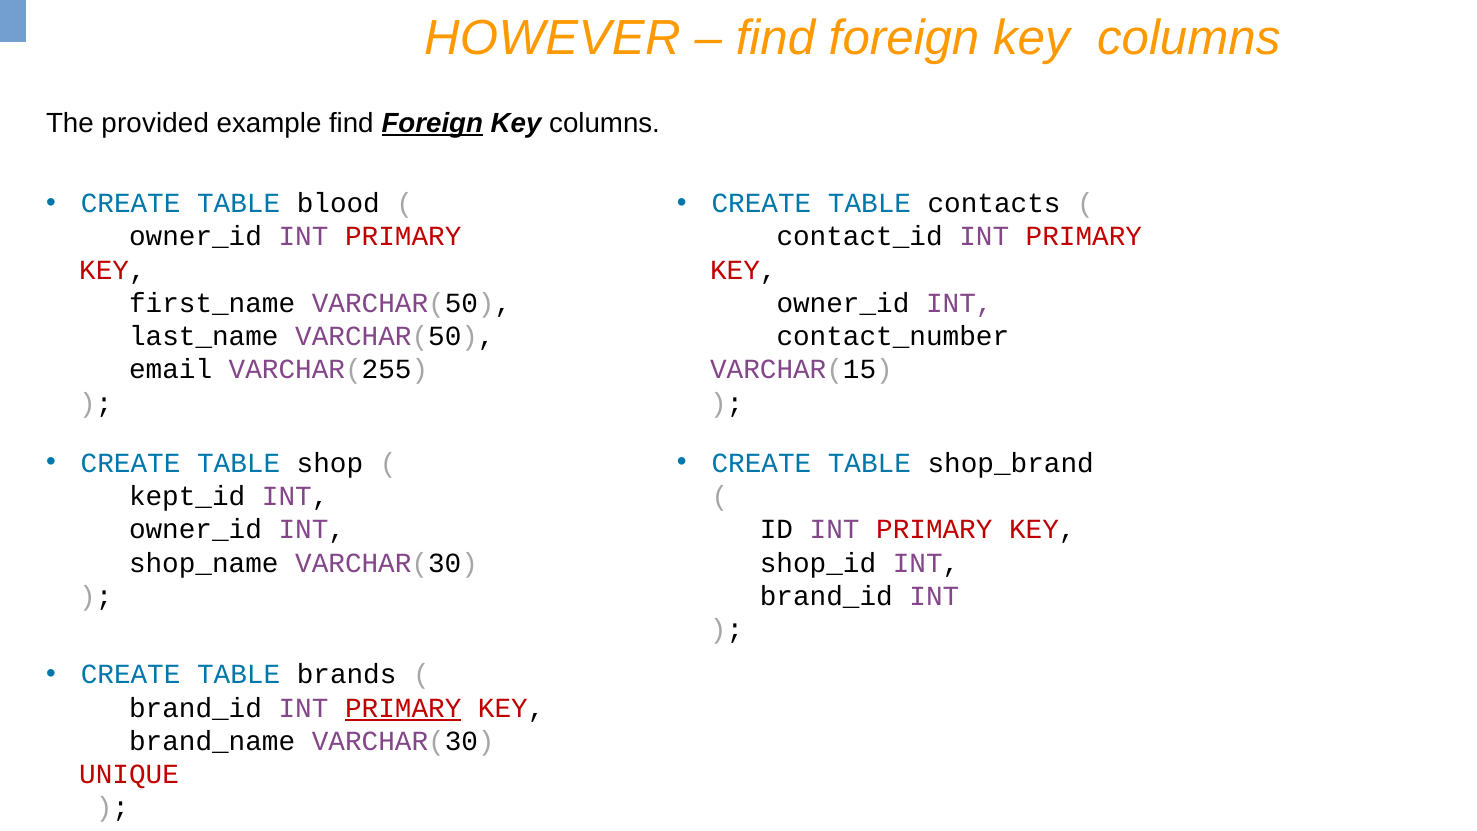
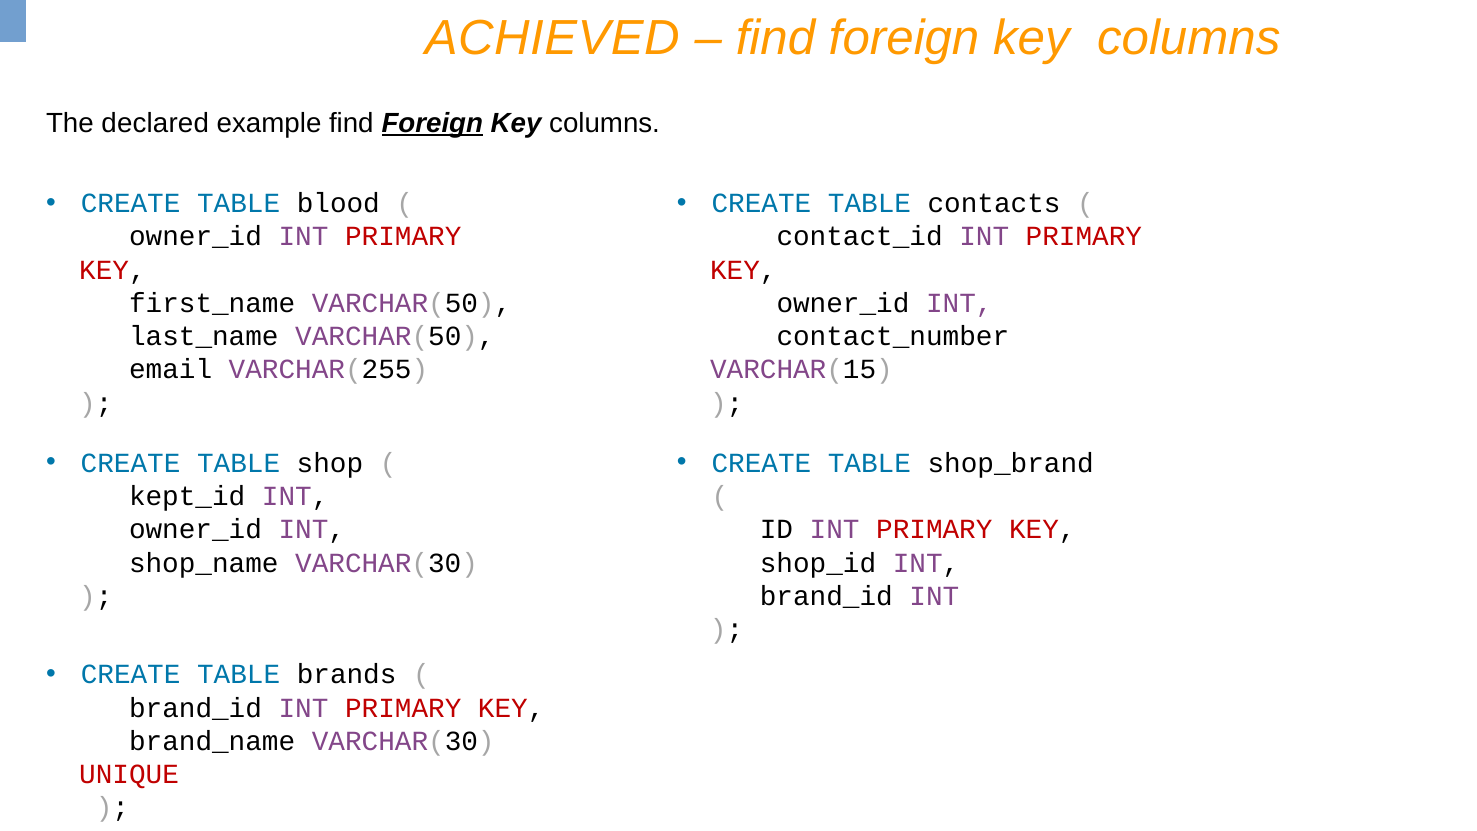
HOWEVER: HOWEVER -> ACHIEVED (552, 38)
provided: provided -> declared (155, 123)
PRIMARY underline: present -> none (403, 708)
